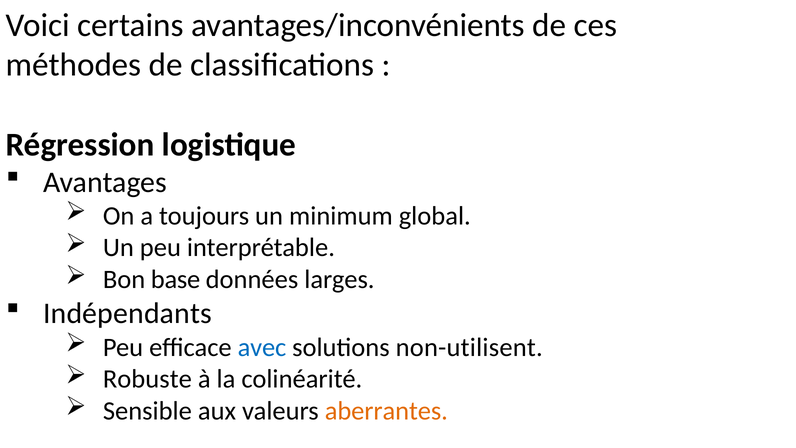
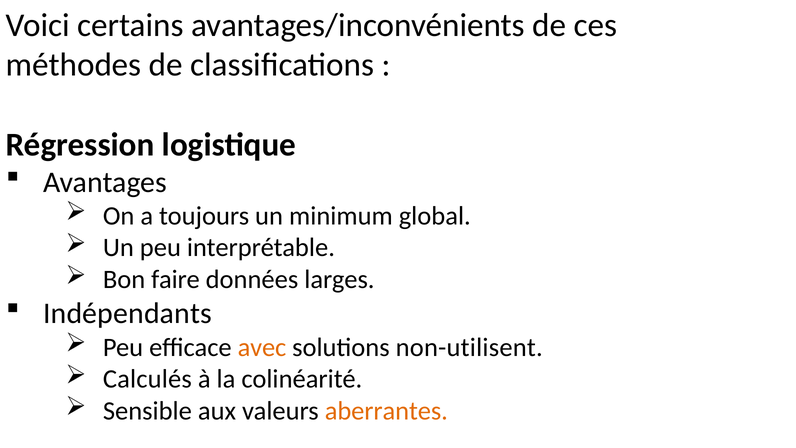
base: base -> faire (175, 279)
avec colour: blue -> orange (262, 347)
Robuste: Robuste -> Calculés (147, 379)
